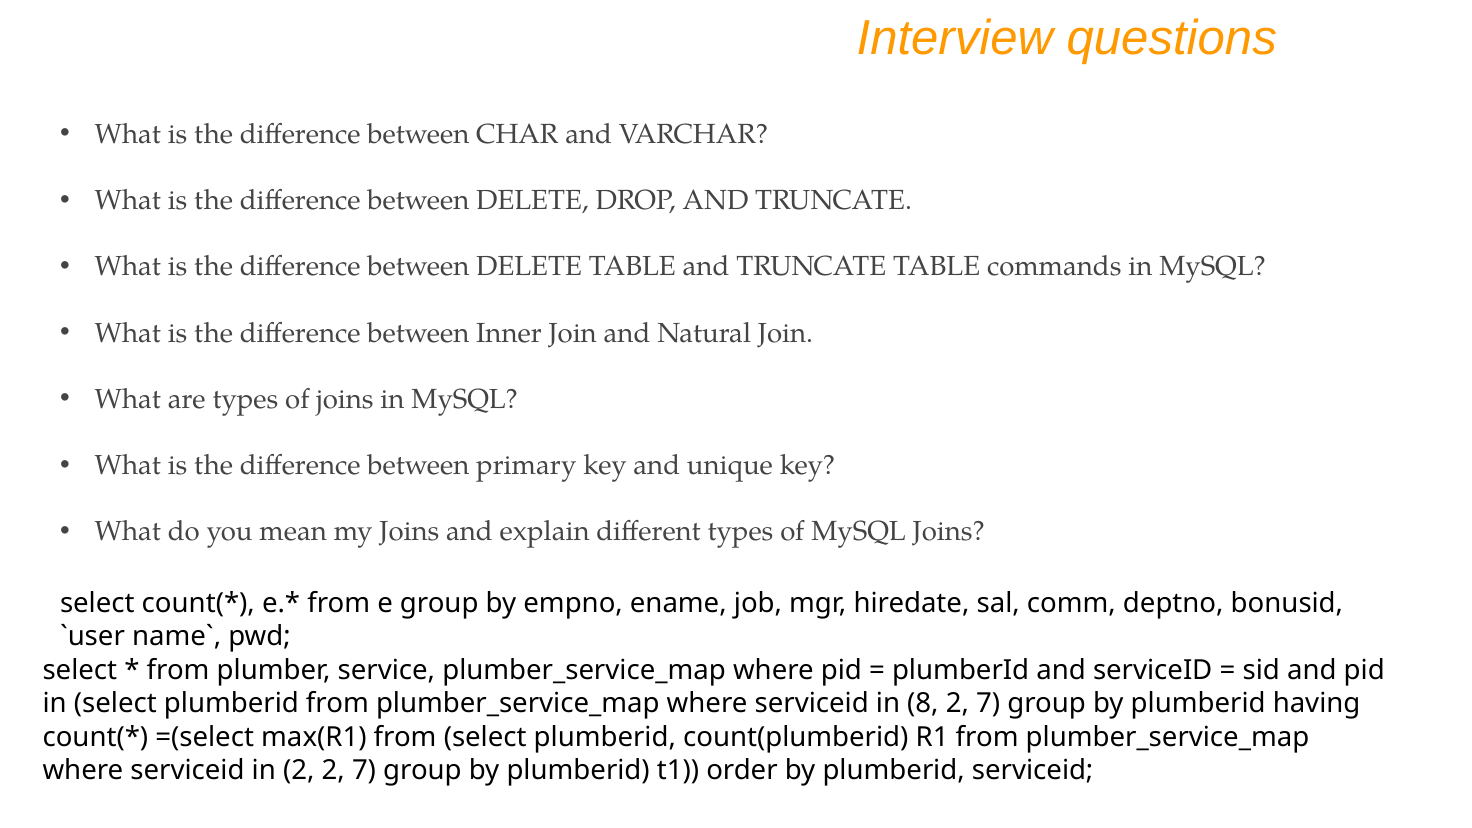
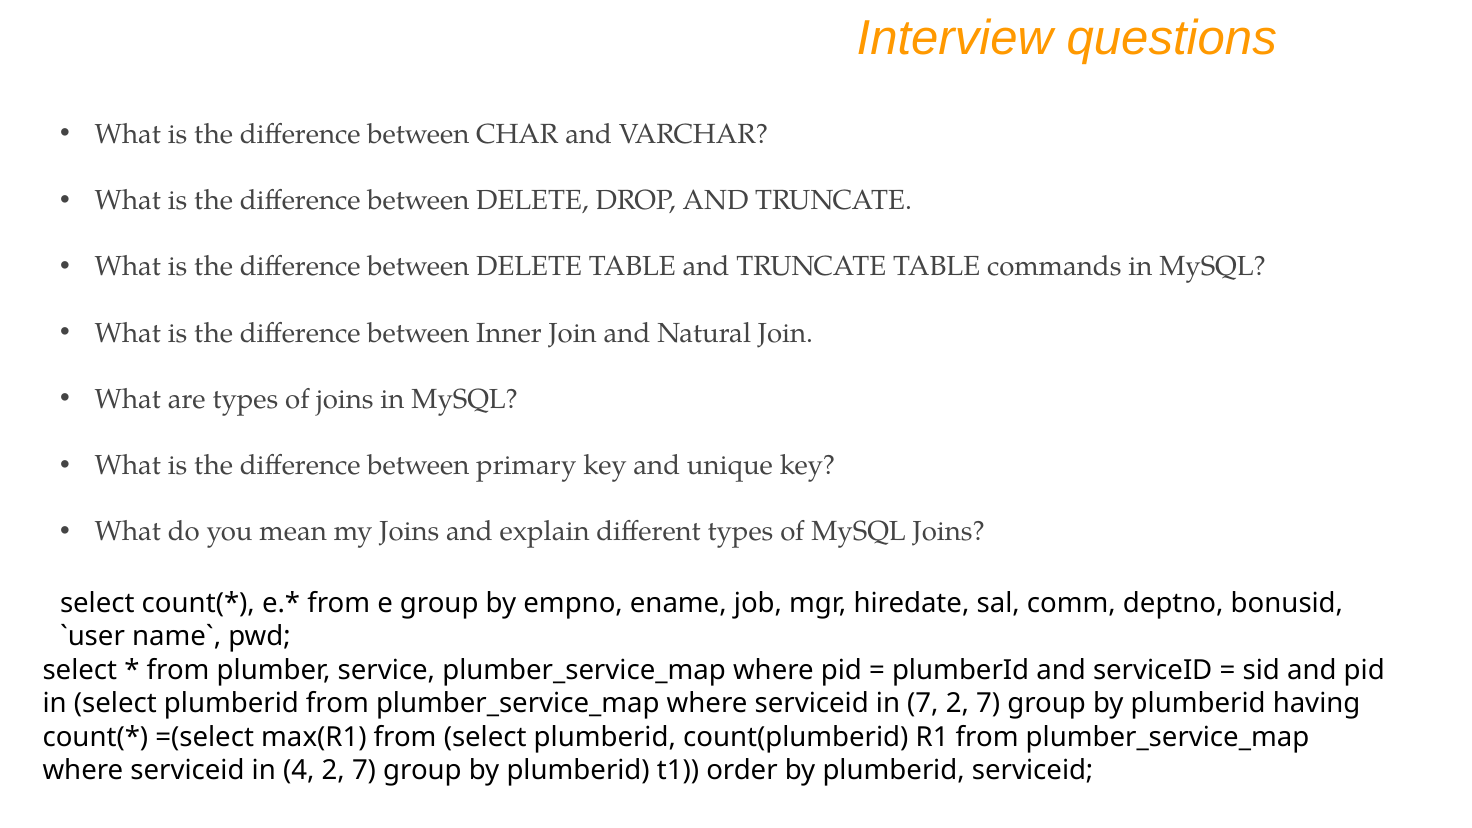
in 8: 8 -> 7 (923, 704)
in 2: 2 -> 4 (299, 770)
